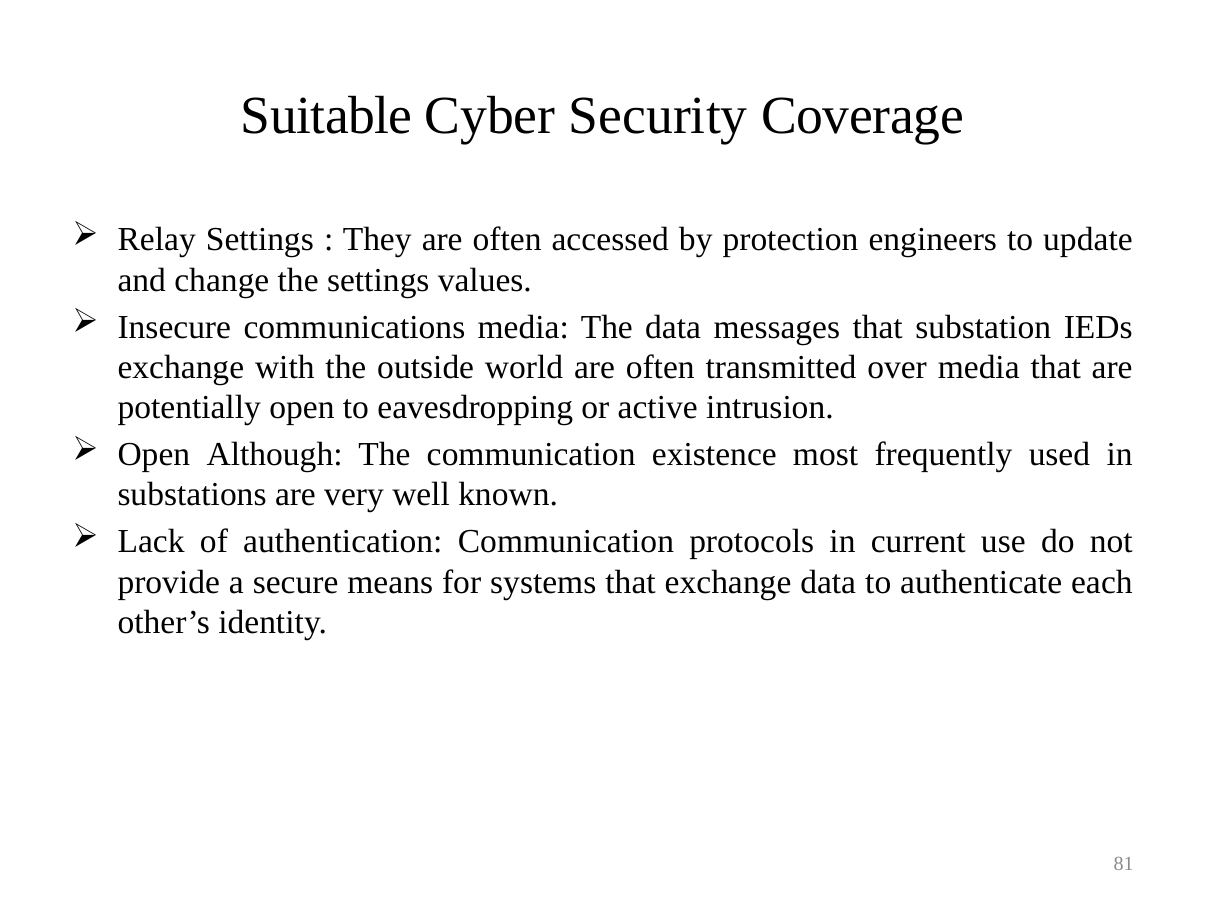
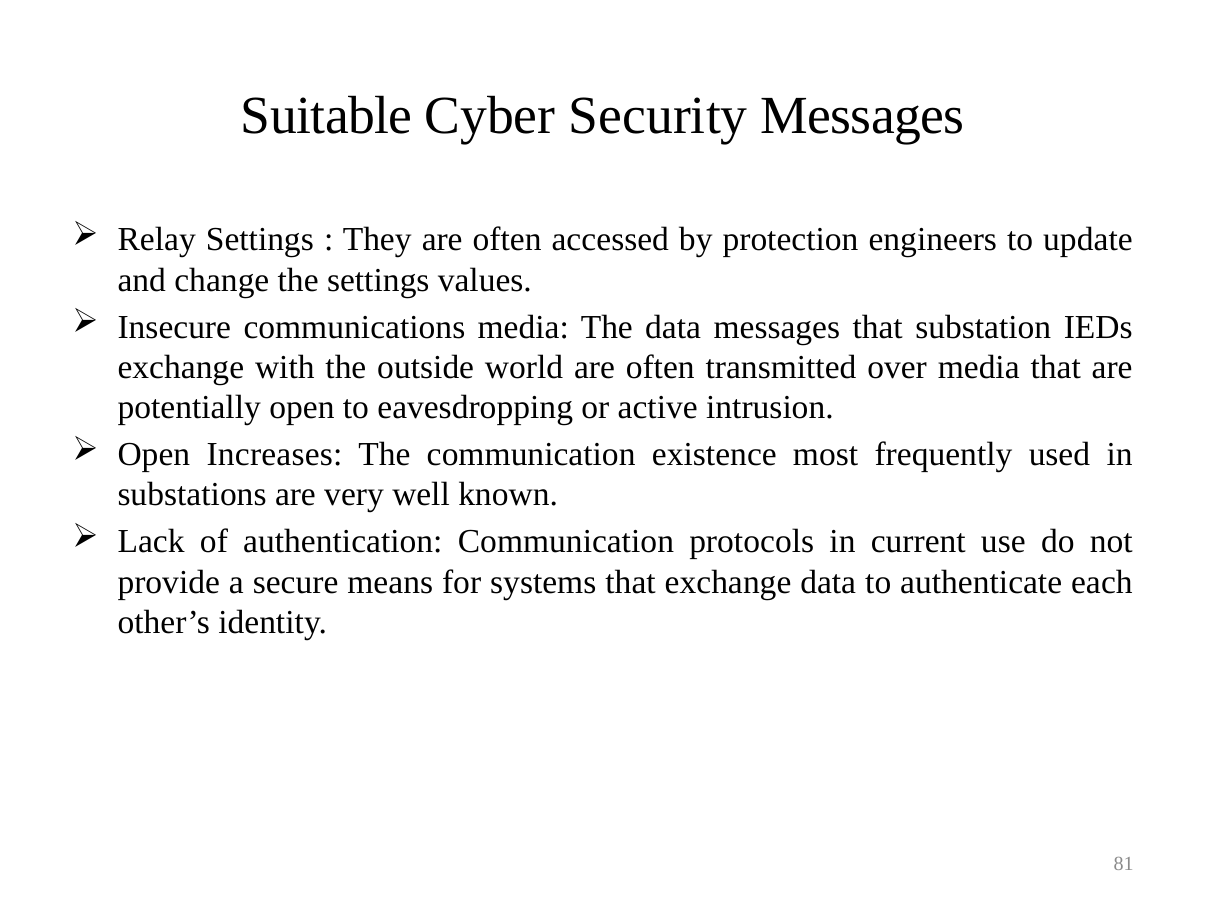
Security Coverage: Coverage -> Messages (863, 115)
Although: Although -> Increases (274, 454)
